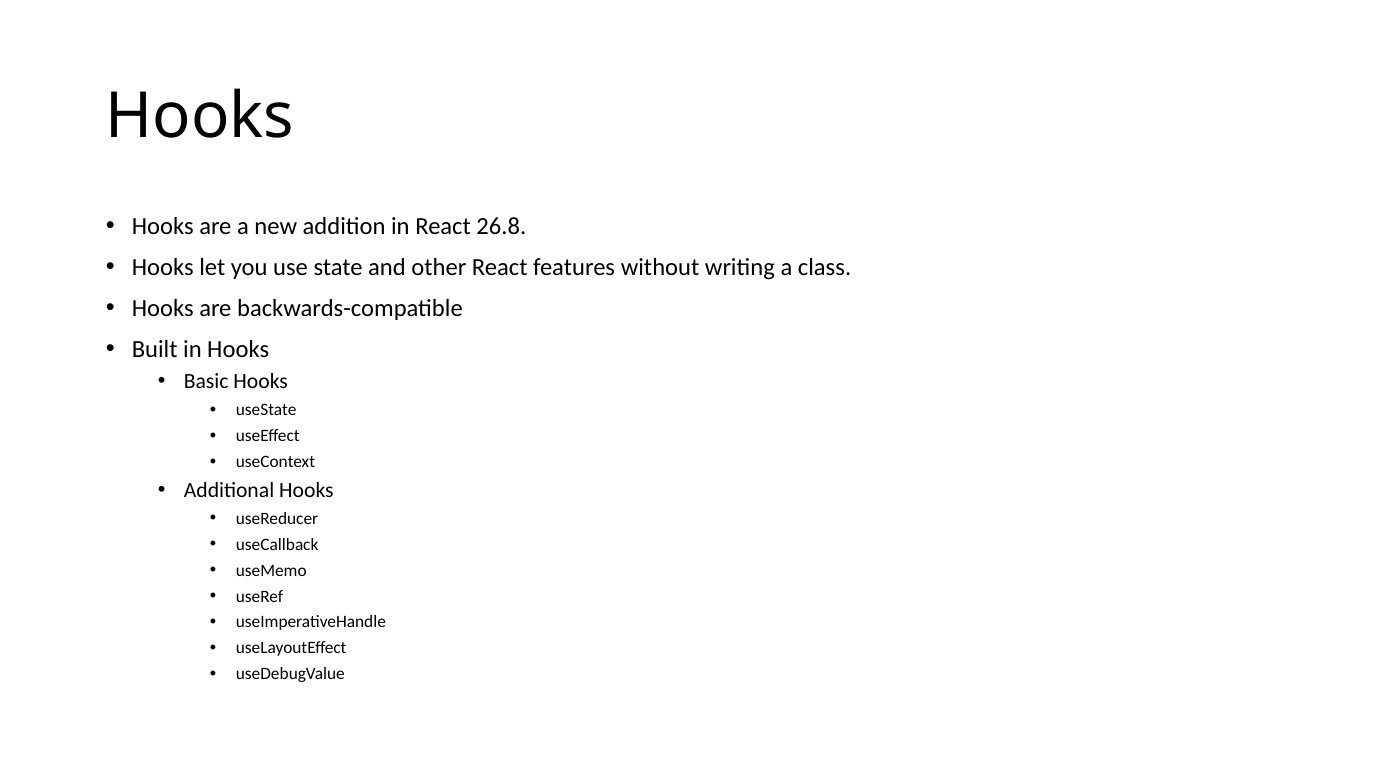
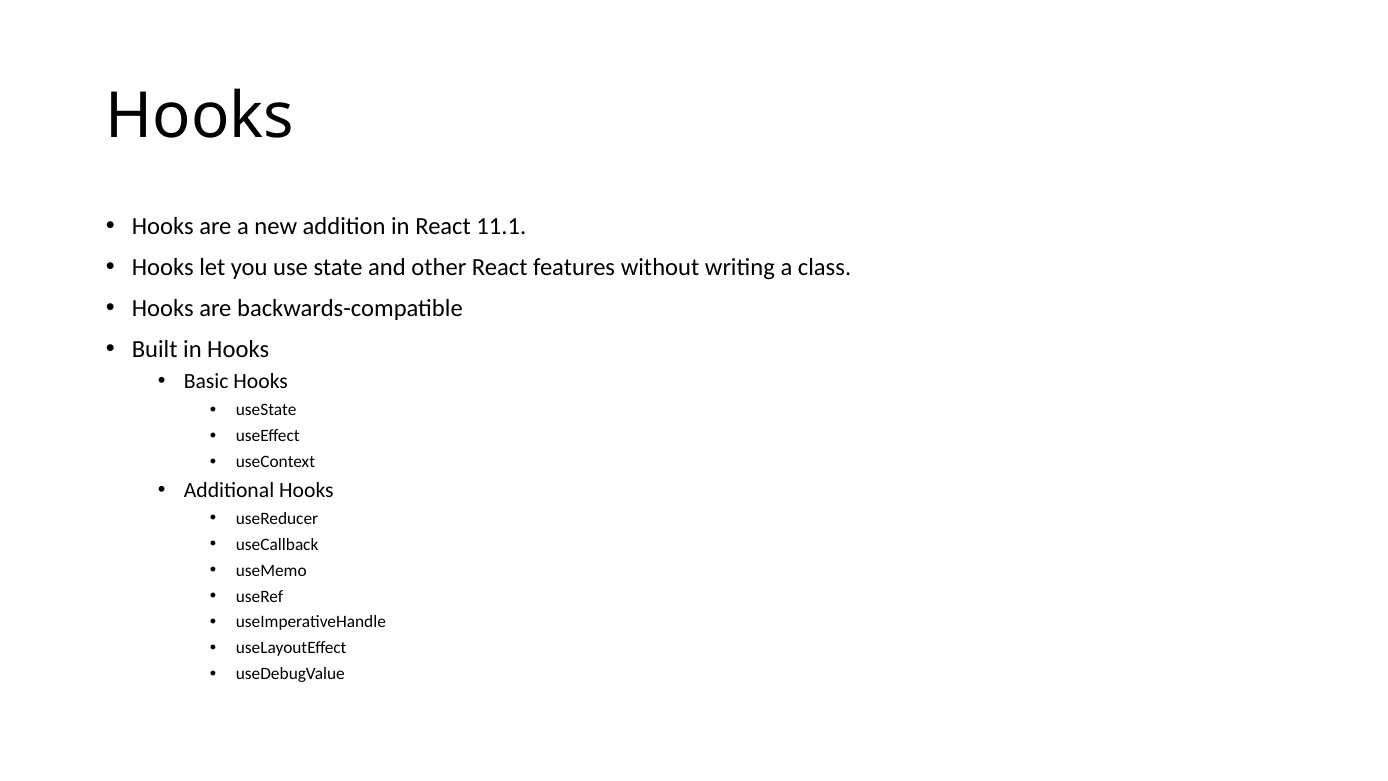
26.8: 26.8 -> 11.1 (501, 226)
